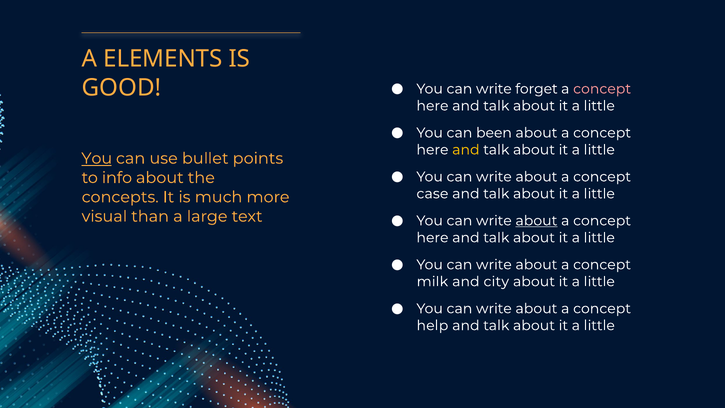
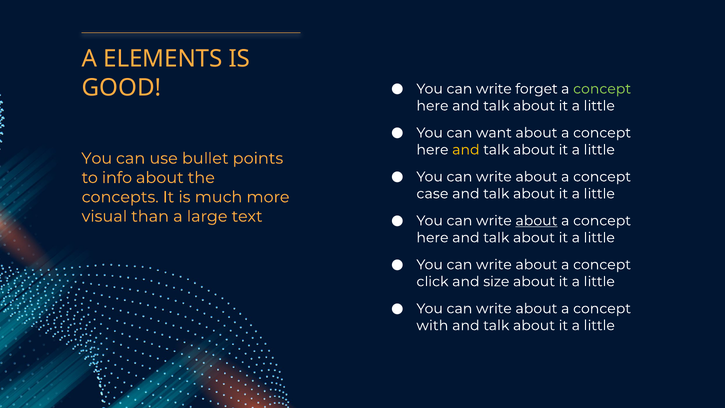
concept colour: pink -> light green (602, 89)
been: been -> want (494, 133)
You underline: present -> none (97, 158)
milk: milk -> click (432, 281)
city: city -> size (496, 281)
help: help -> with (432, 325)
